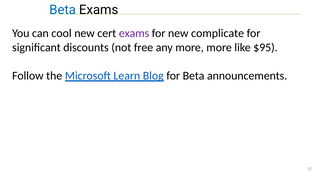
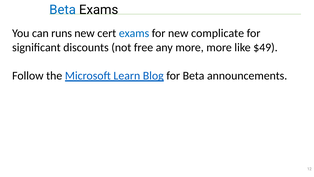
cool: cool -> runs (62, 33)
exams colour: purple -> blue (134, 33)
$95: $95 -> $49 (266, 47)
